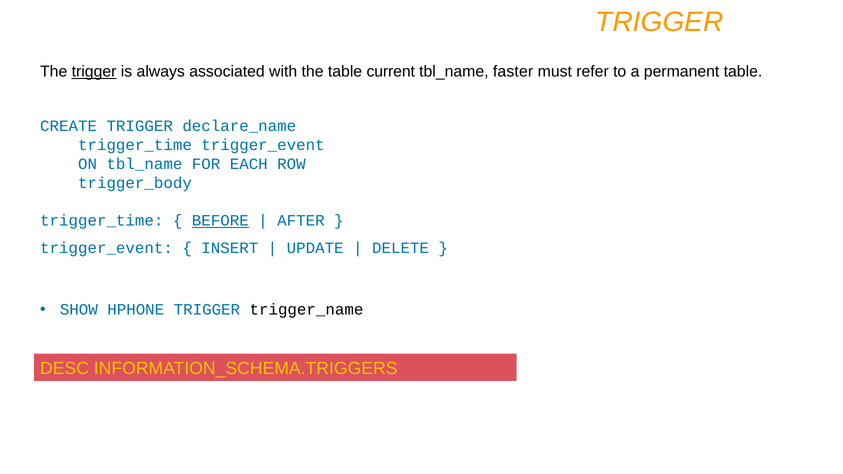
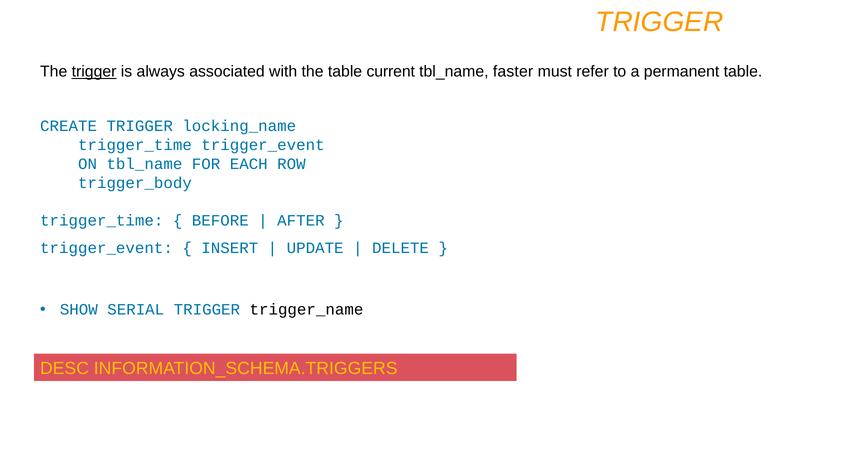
declare_name: declare_name -> locking_name (239, 126)
BEFORE underline: present -> none (220, 221)
HPHONE: HPHONE -> SERIAL (136, 310)
